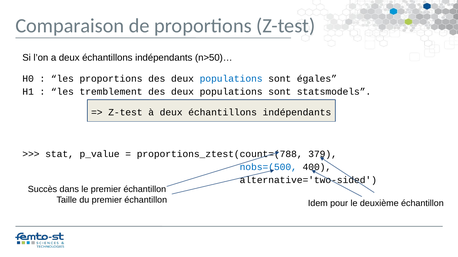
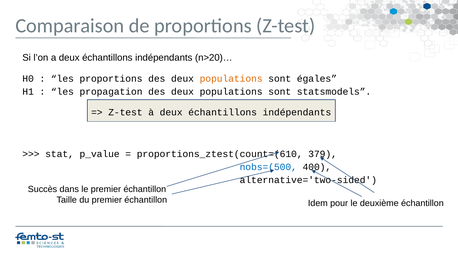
n>50)…: n>50)… -> n>20)… (214, 58)
populations colour: blue -> orange (231, 79)
tremblement: tremblement -> propagation (111, 92)
proportions_ztest(count=(788: proportions_ztest(count=(788 -> proportions_ztest(count=(610 (220, 154)
